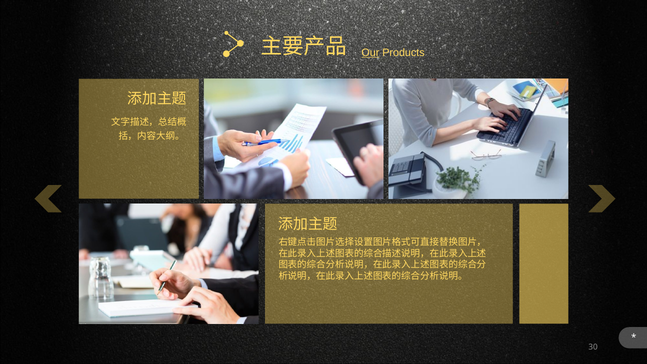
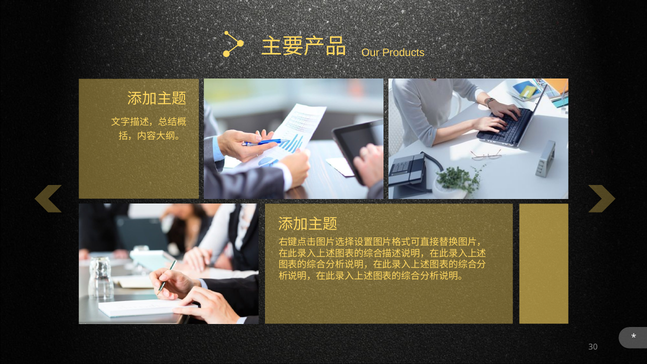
Our underline: present -> none (370, 53)
